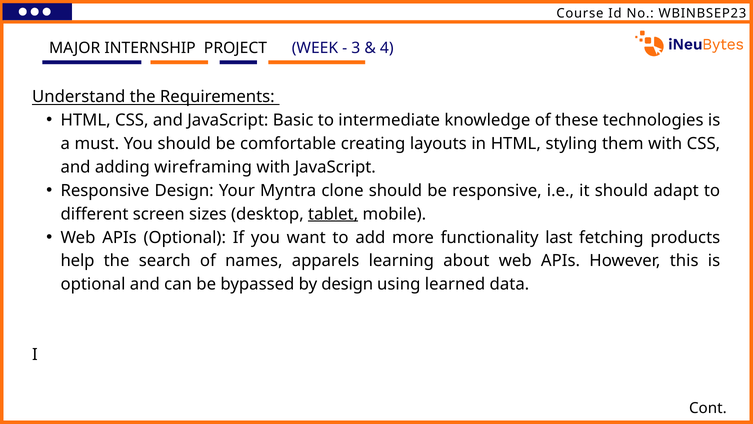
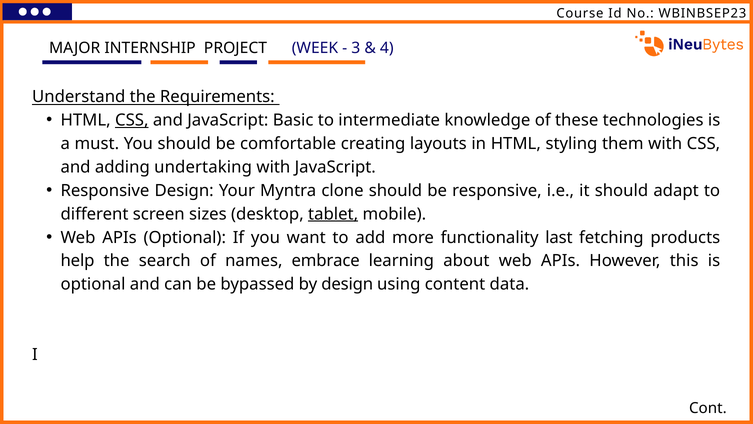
CSS underline: none -> present (132, 120)
wireframing: wireframing -> undertaking (203, 167)
apparels: apparels -> embrace (326, 261)
learned: learned -> content (455, 284)
